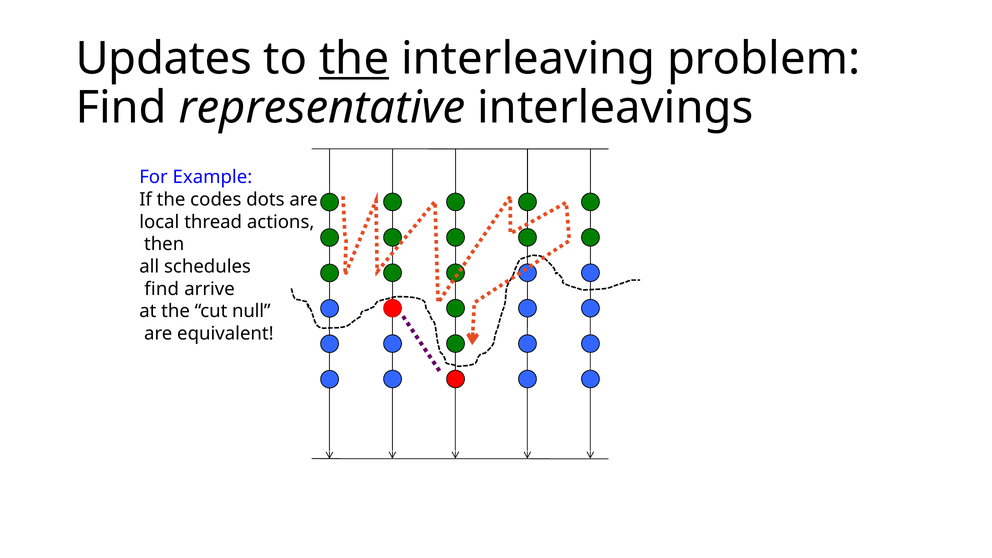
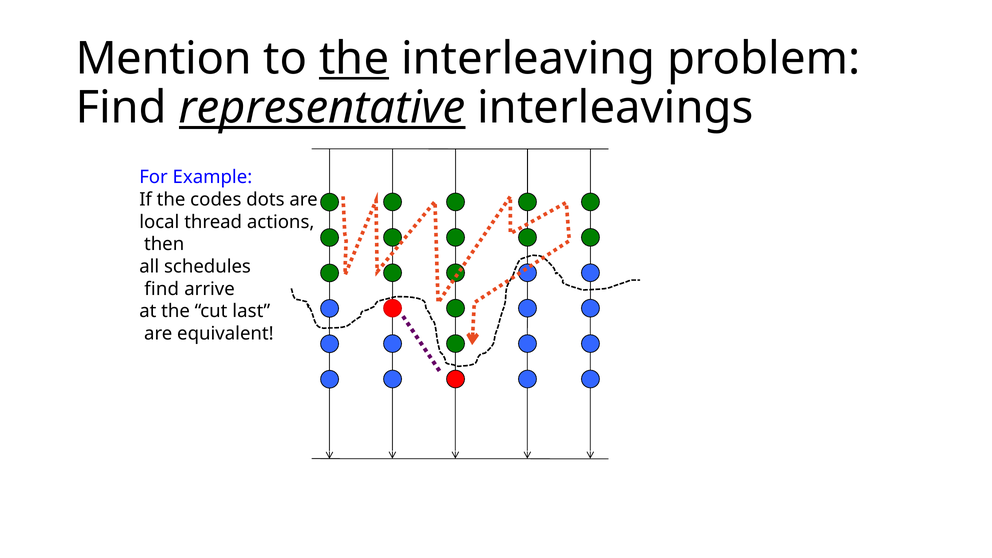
Updates: Updates -> Mention (164, 59)
representative underline: none -> present (322, 108)
null: null -> last (251, 311)
